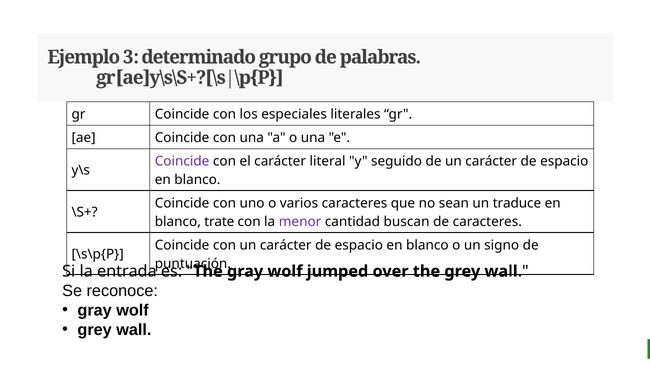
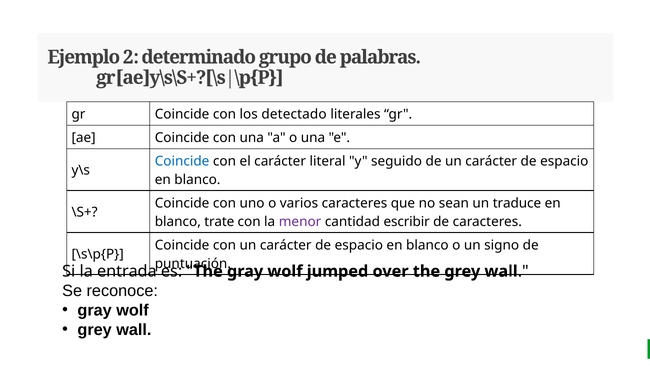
3: 3 -> 2 (131, 57)
especiales: especiales -> detectado (294, 114)
Coincide colour: purple -> blue (182, 161)
buscan: buscan -> escribir (407, 221)
